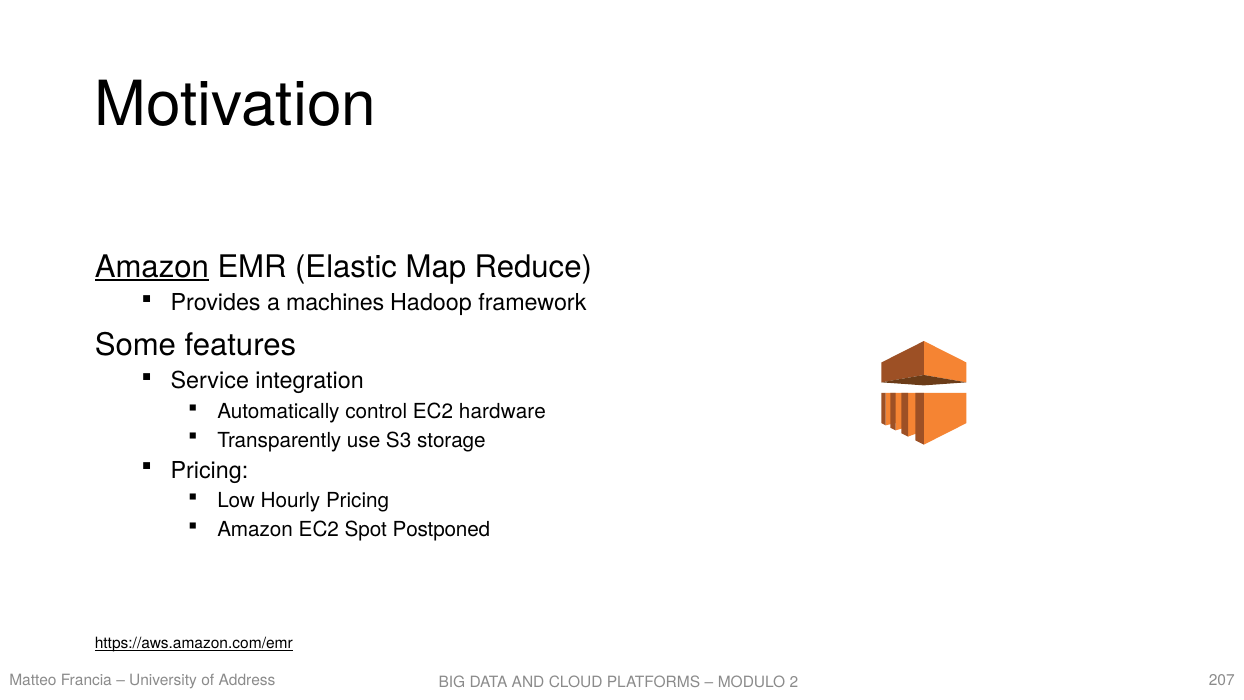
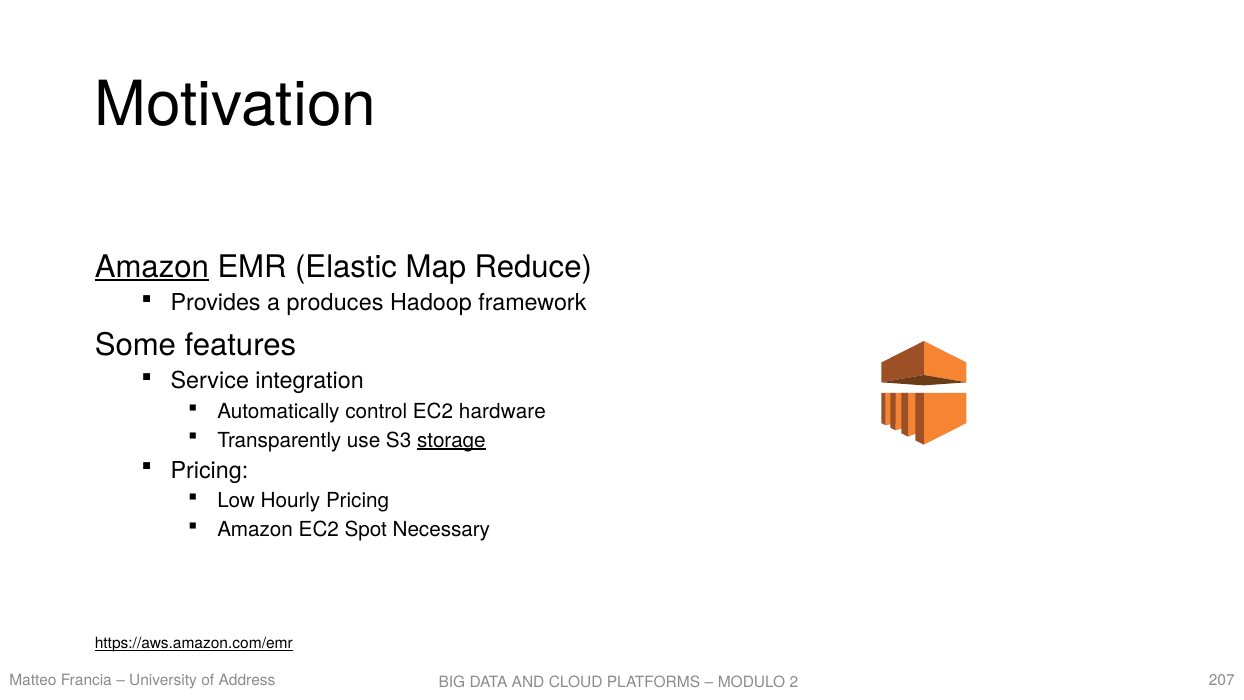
machines: machines -> produces (335, 303)
storage underline: none -> present (451, 440)
Postponed: Postponed -> Necessary (441, 529)
